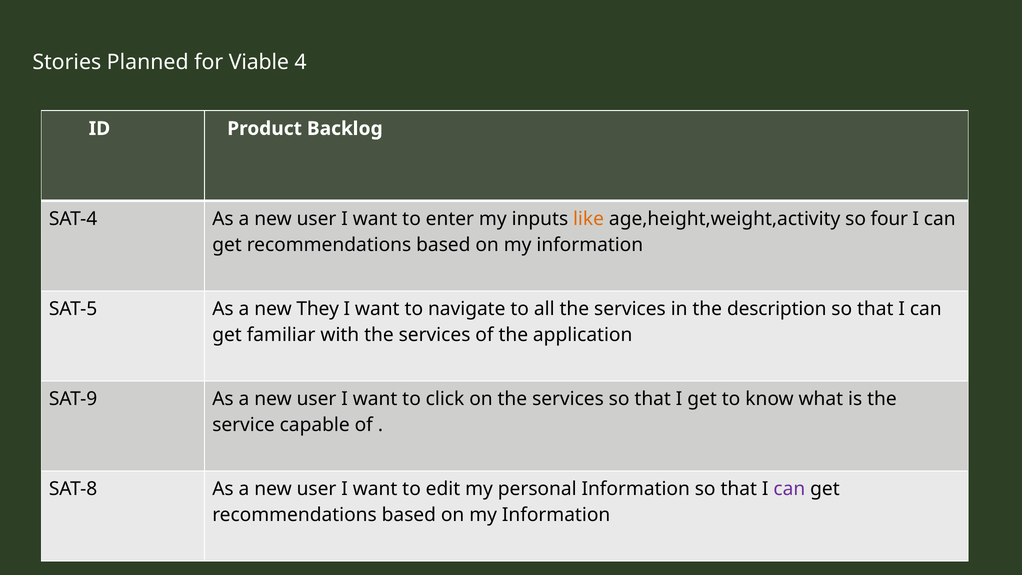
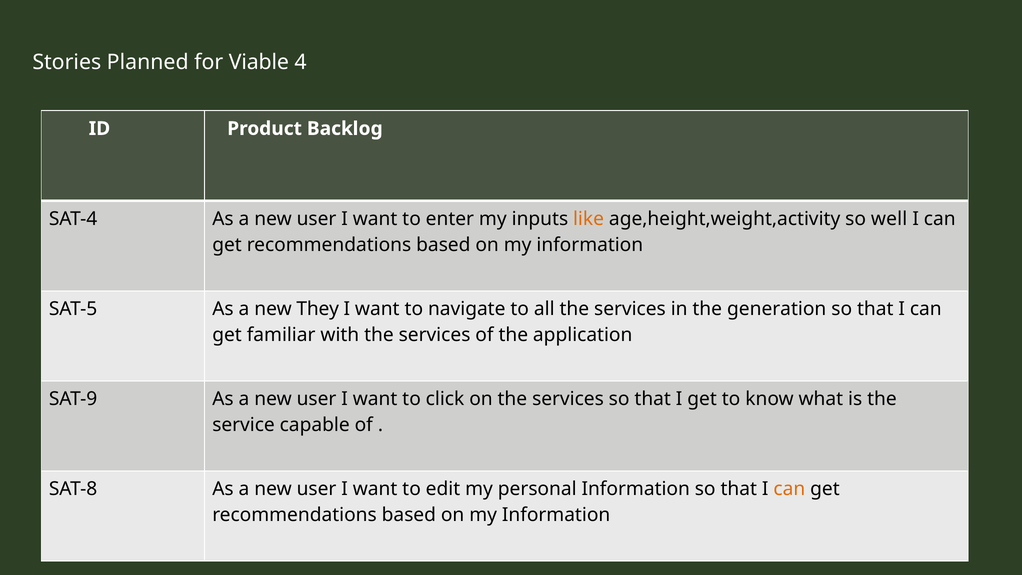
four: four -> well (889, 219)
description: description -> generation (777, 309)
can colour: purple -> orange (789, 489)
